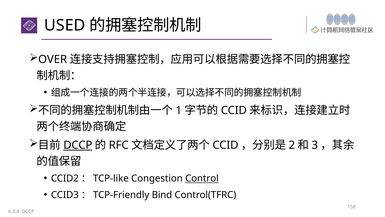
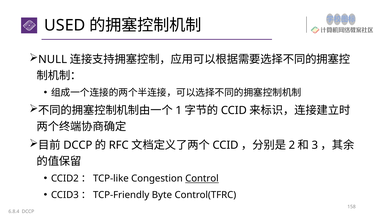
OVER: OVER -> NULL (53, 59)
DCCP underline: present -> none (78, 145)
Bind: Bind -> Byte (162, 194)
